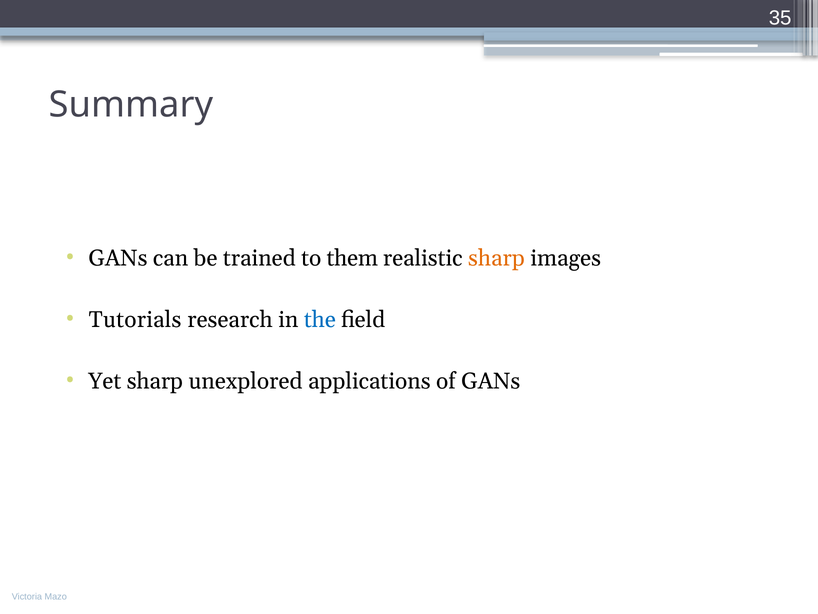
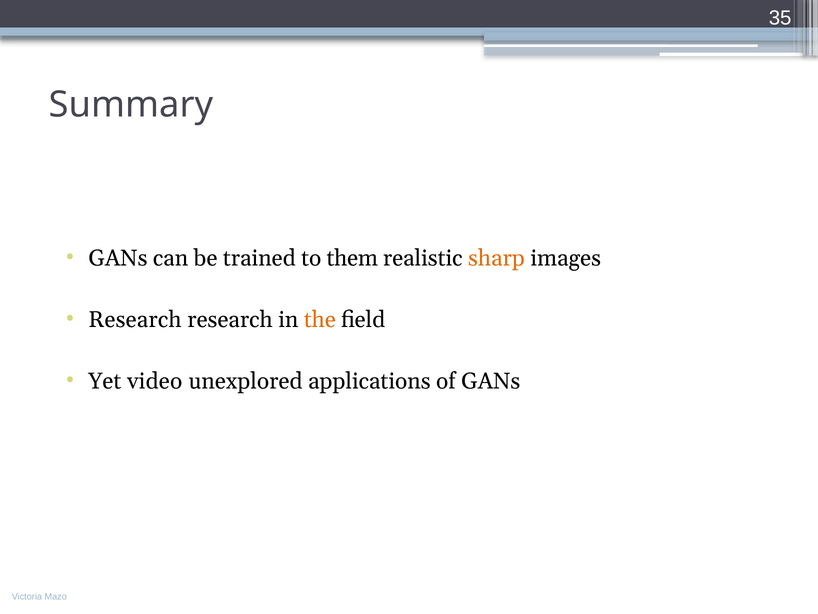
Tutorials: Tutorials -> Research (135, 319)
the colour: blue -> orange (320, 319)
Yet sharp: sharp -> video (155, 381)
